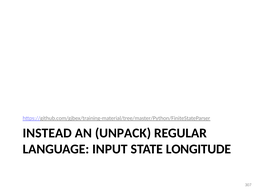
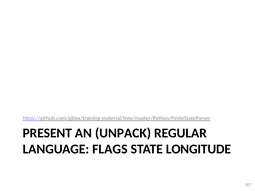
INSTEAD: INSTEAD -> PRESENT (47, 133)
INPUT: INPUT -> FLAGS (110, 149)
